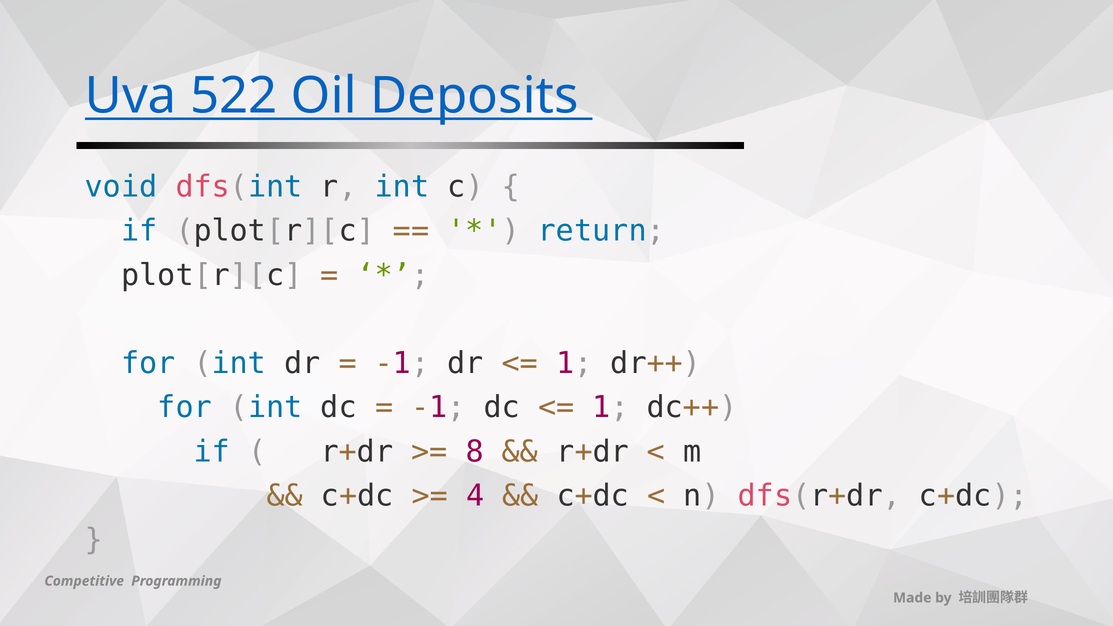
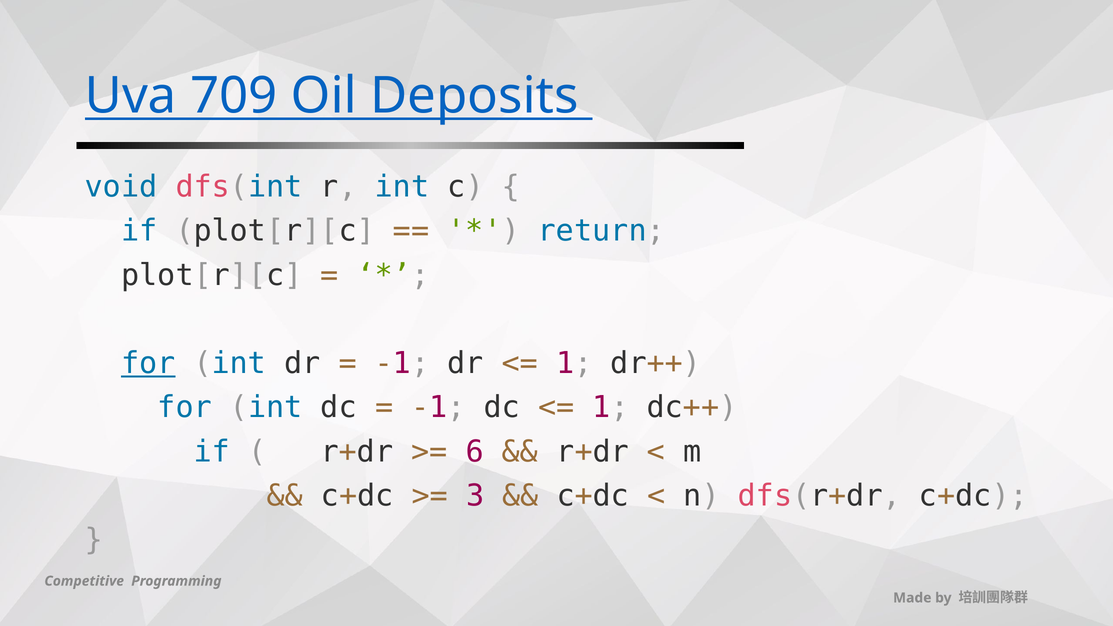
522: 522 -> 709 (234, 96)
for underline: none -> present (148, 363)
8: 8 -> 6 (475, 452)
4: 4 -> 3 (475, 496)
